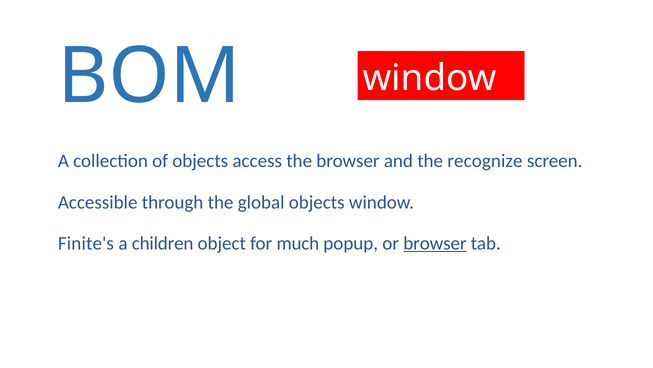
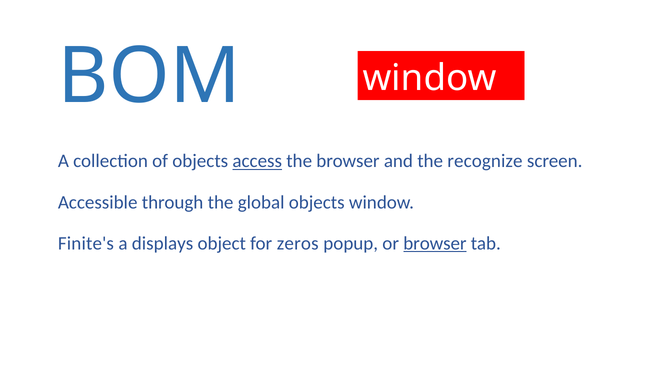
access underline: none -> present (257, 161)
children: children -> displays (163, 243)
much: much -> zeros (298, 243)
